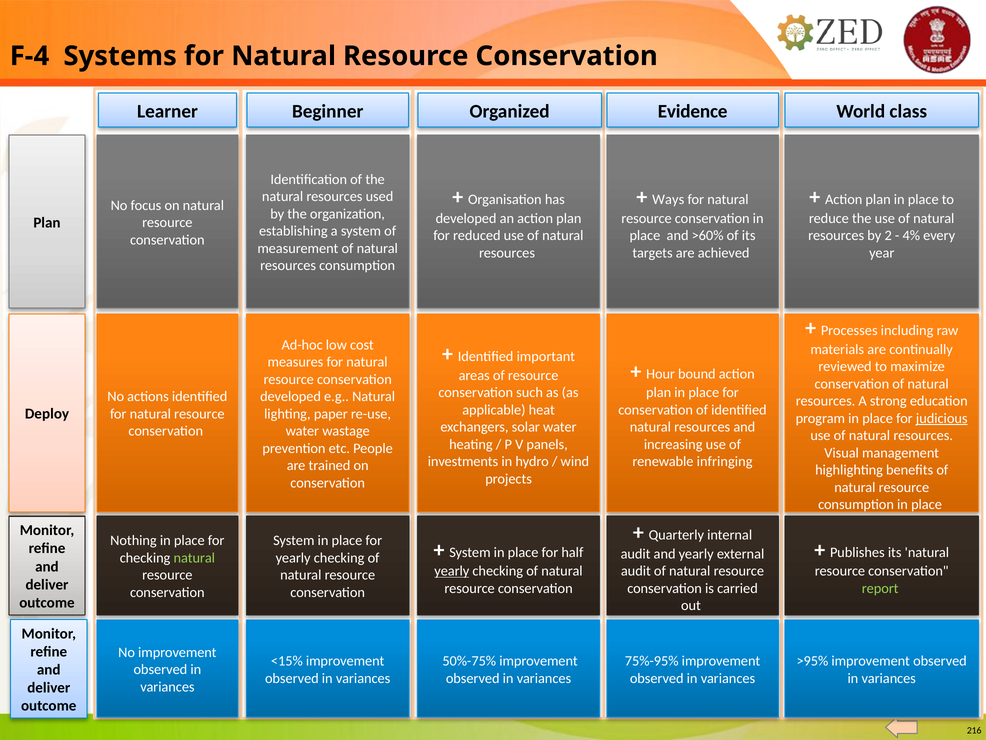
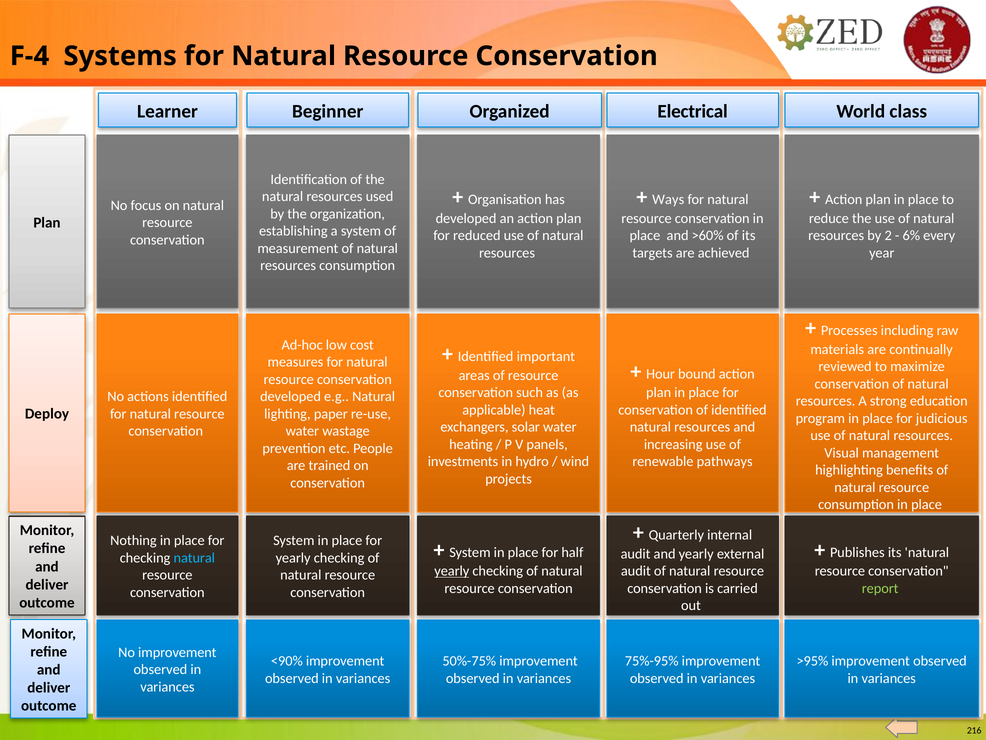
Evidence: Evidence -> Electrical (693, 111)
4%: 4% -> 6% (911, 236)
judicious underline: present -> none (942, 418)
infringing: infringing -> pathways (725, 461)
natural colour: light green -> light blue (194, 558)
<15%: <15% -> <90% (287, 661)
